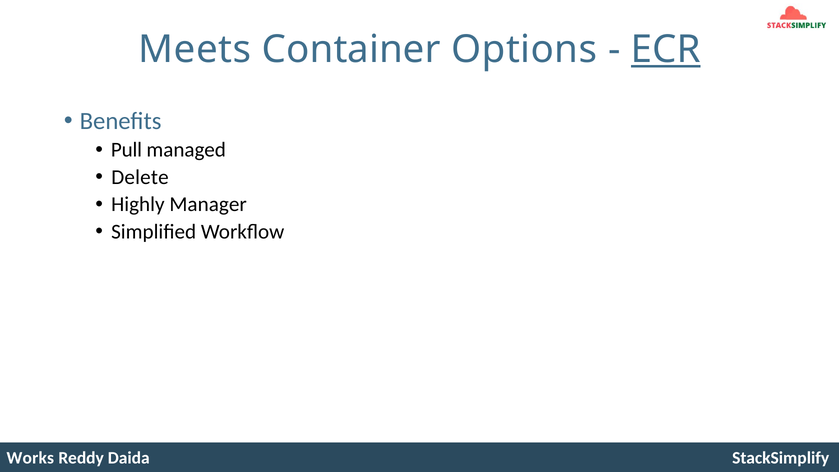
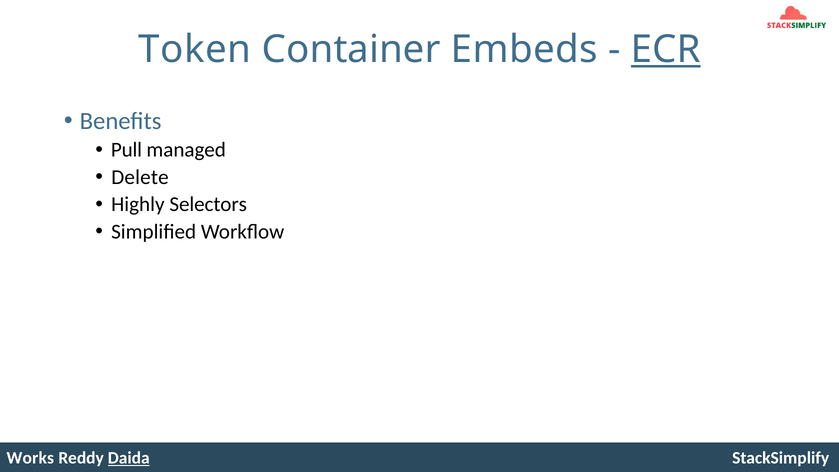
Meets: Meets -> Token (195, 49)
Options: Options -> Embeds (524, 49)
Manager: Manager -> Selectors (208, 204)
Daida underline: none -> present (129, 458)
